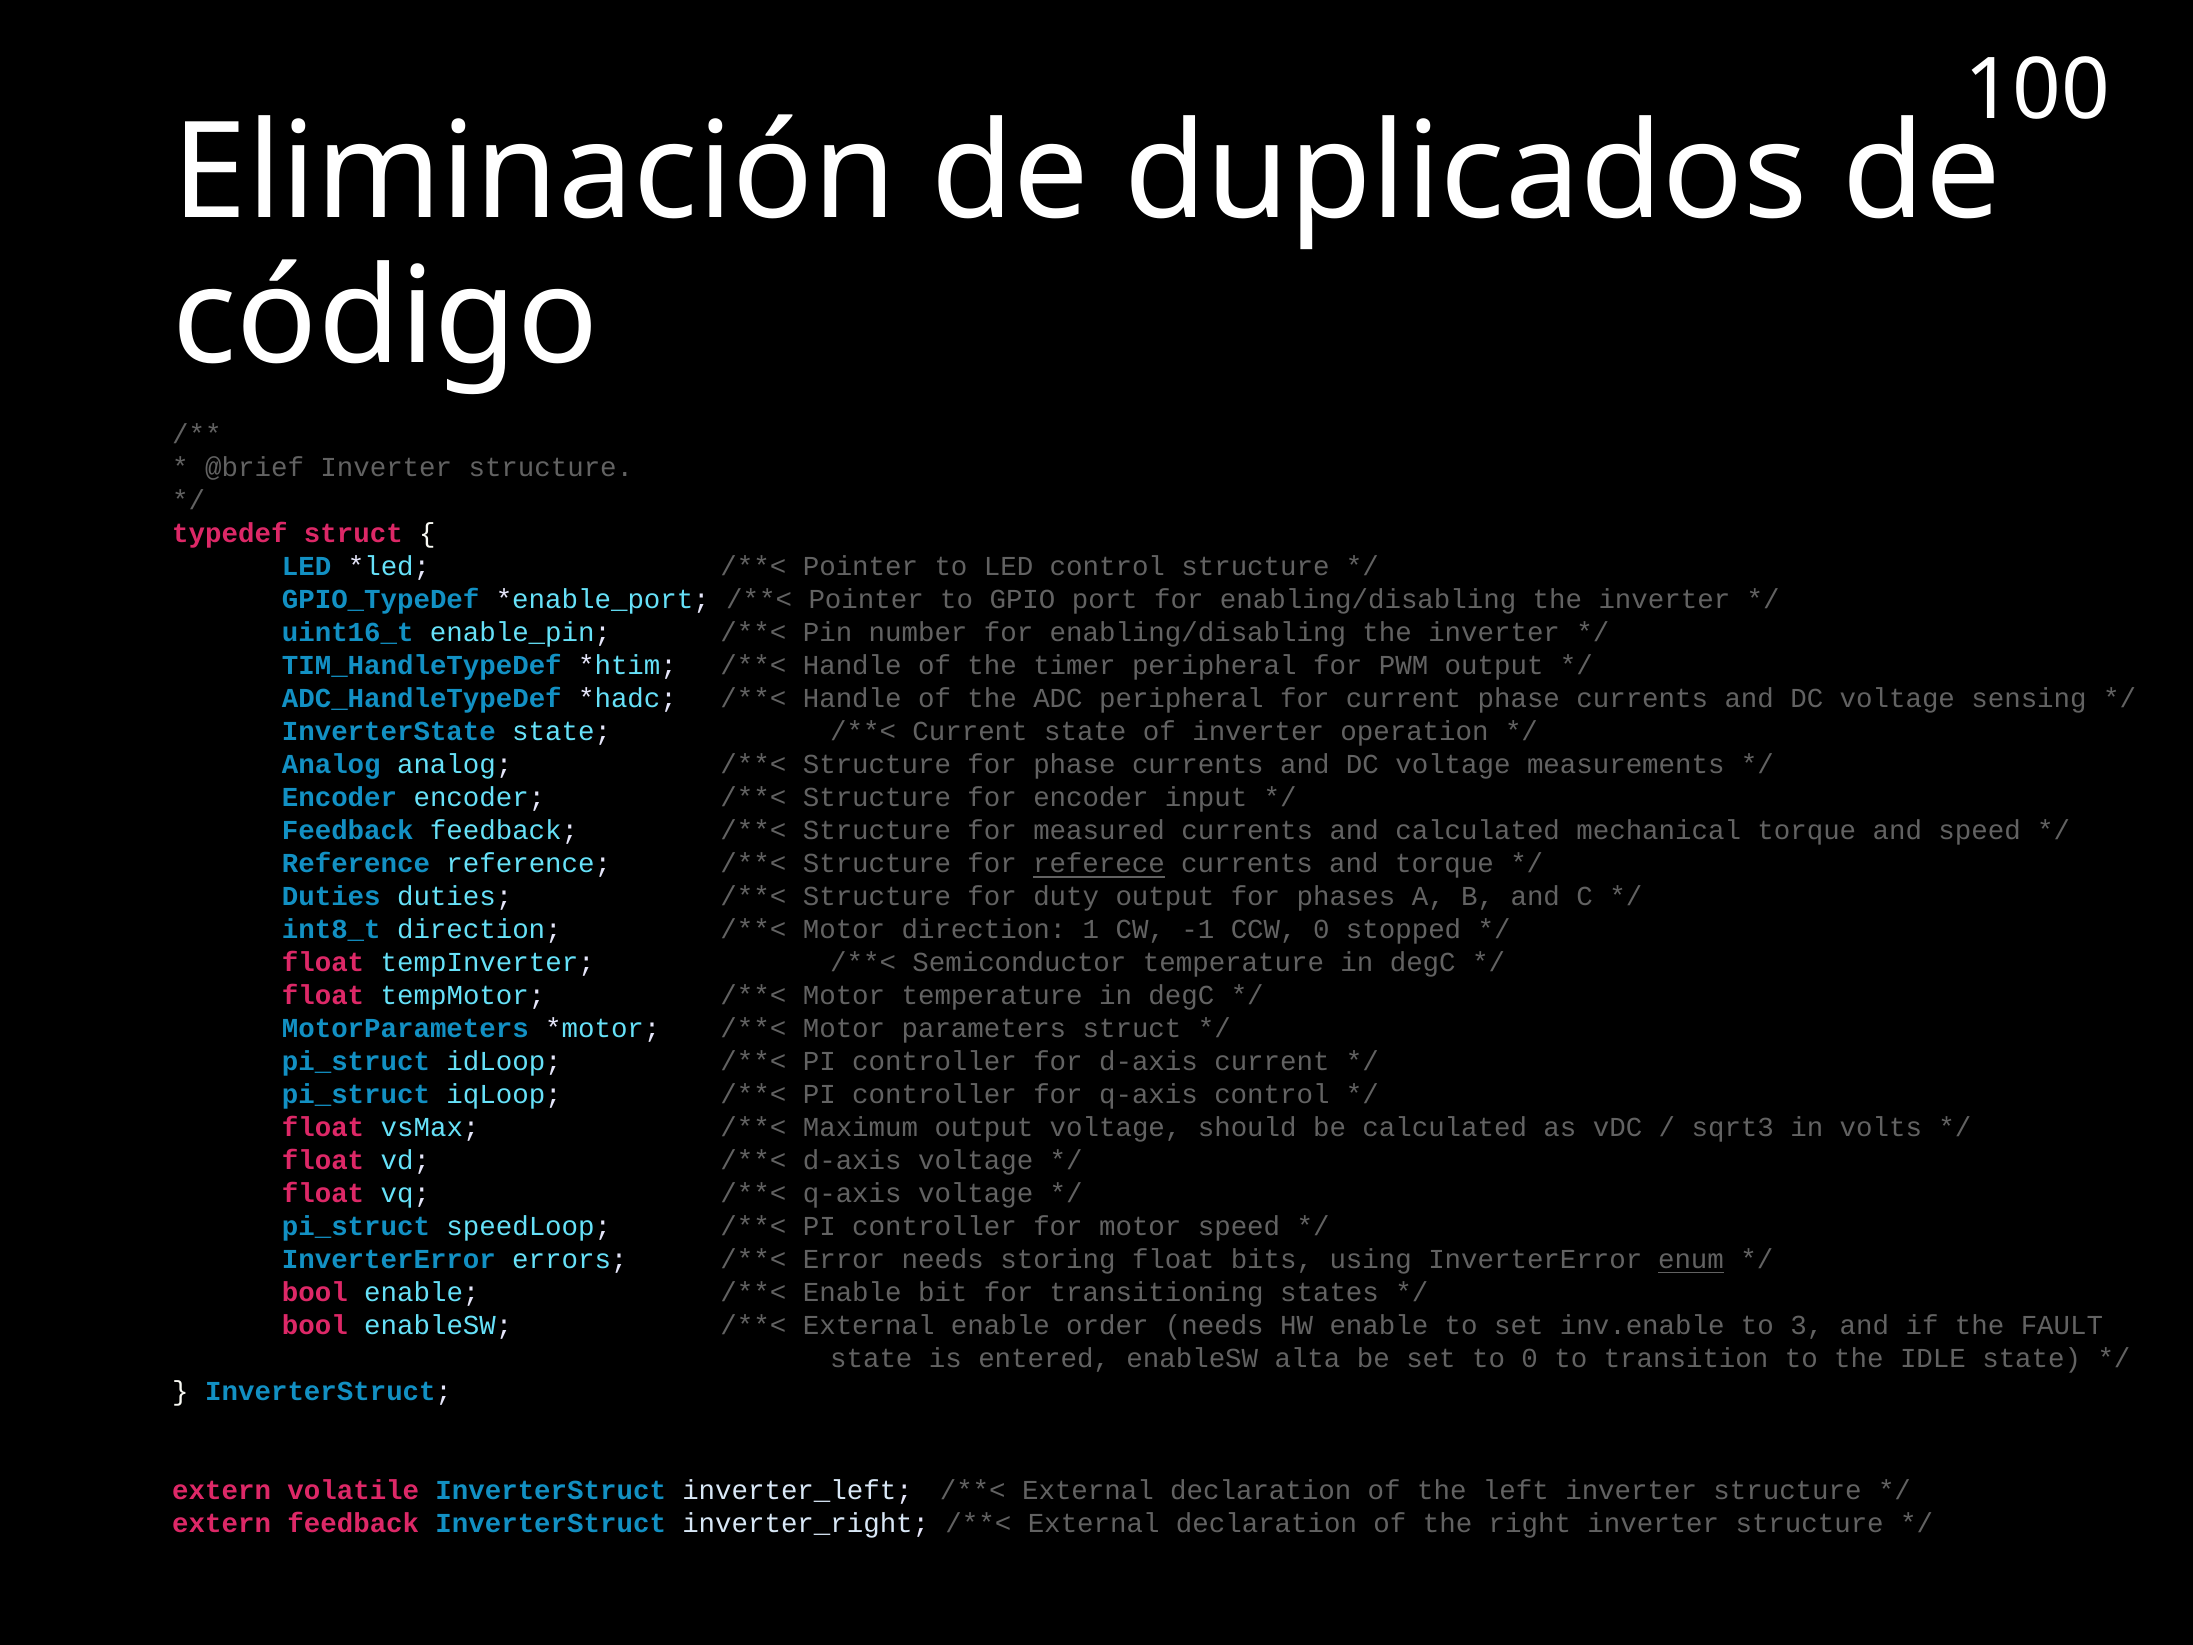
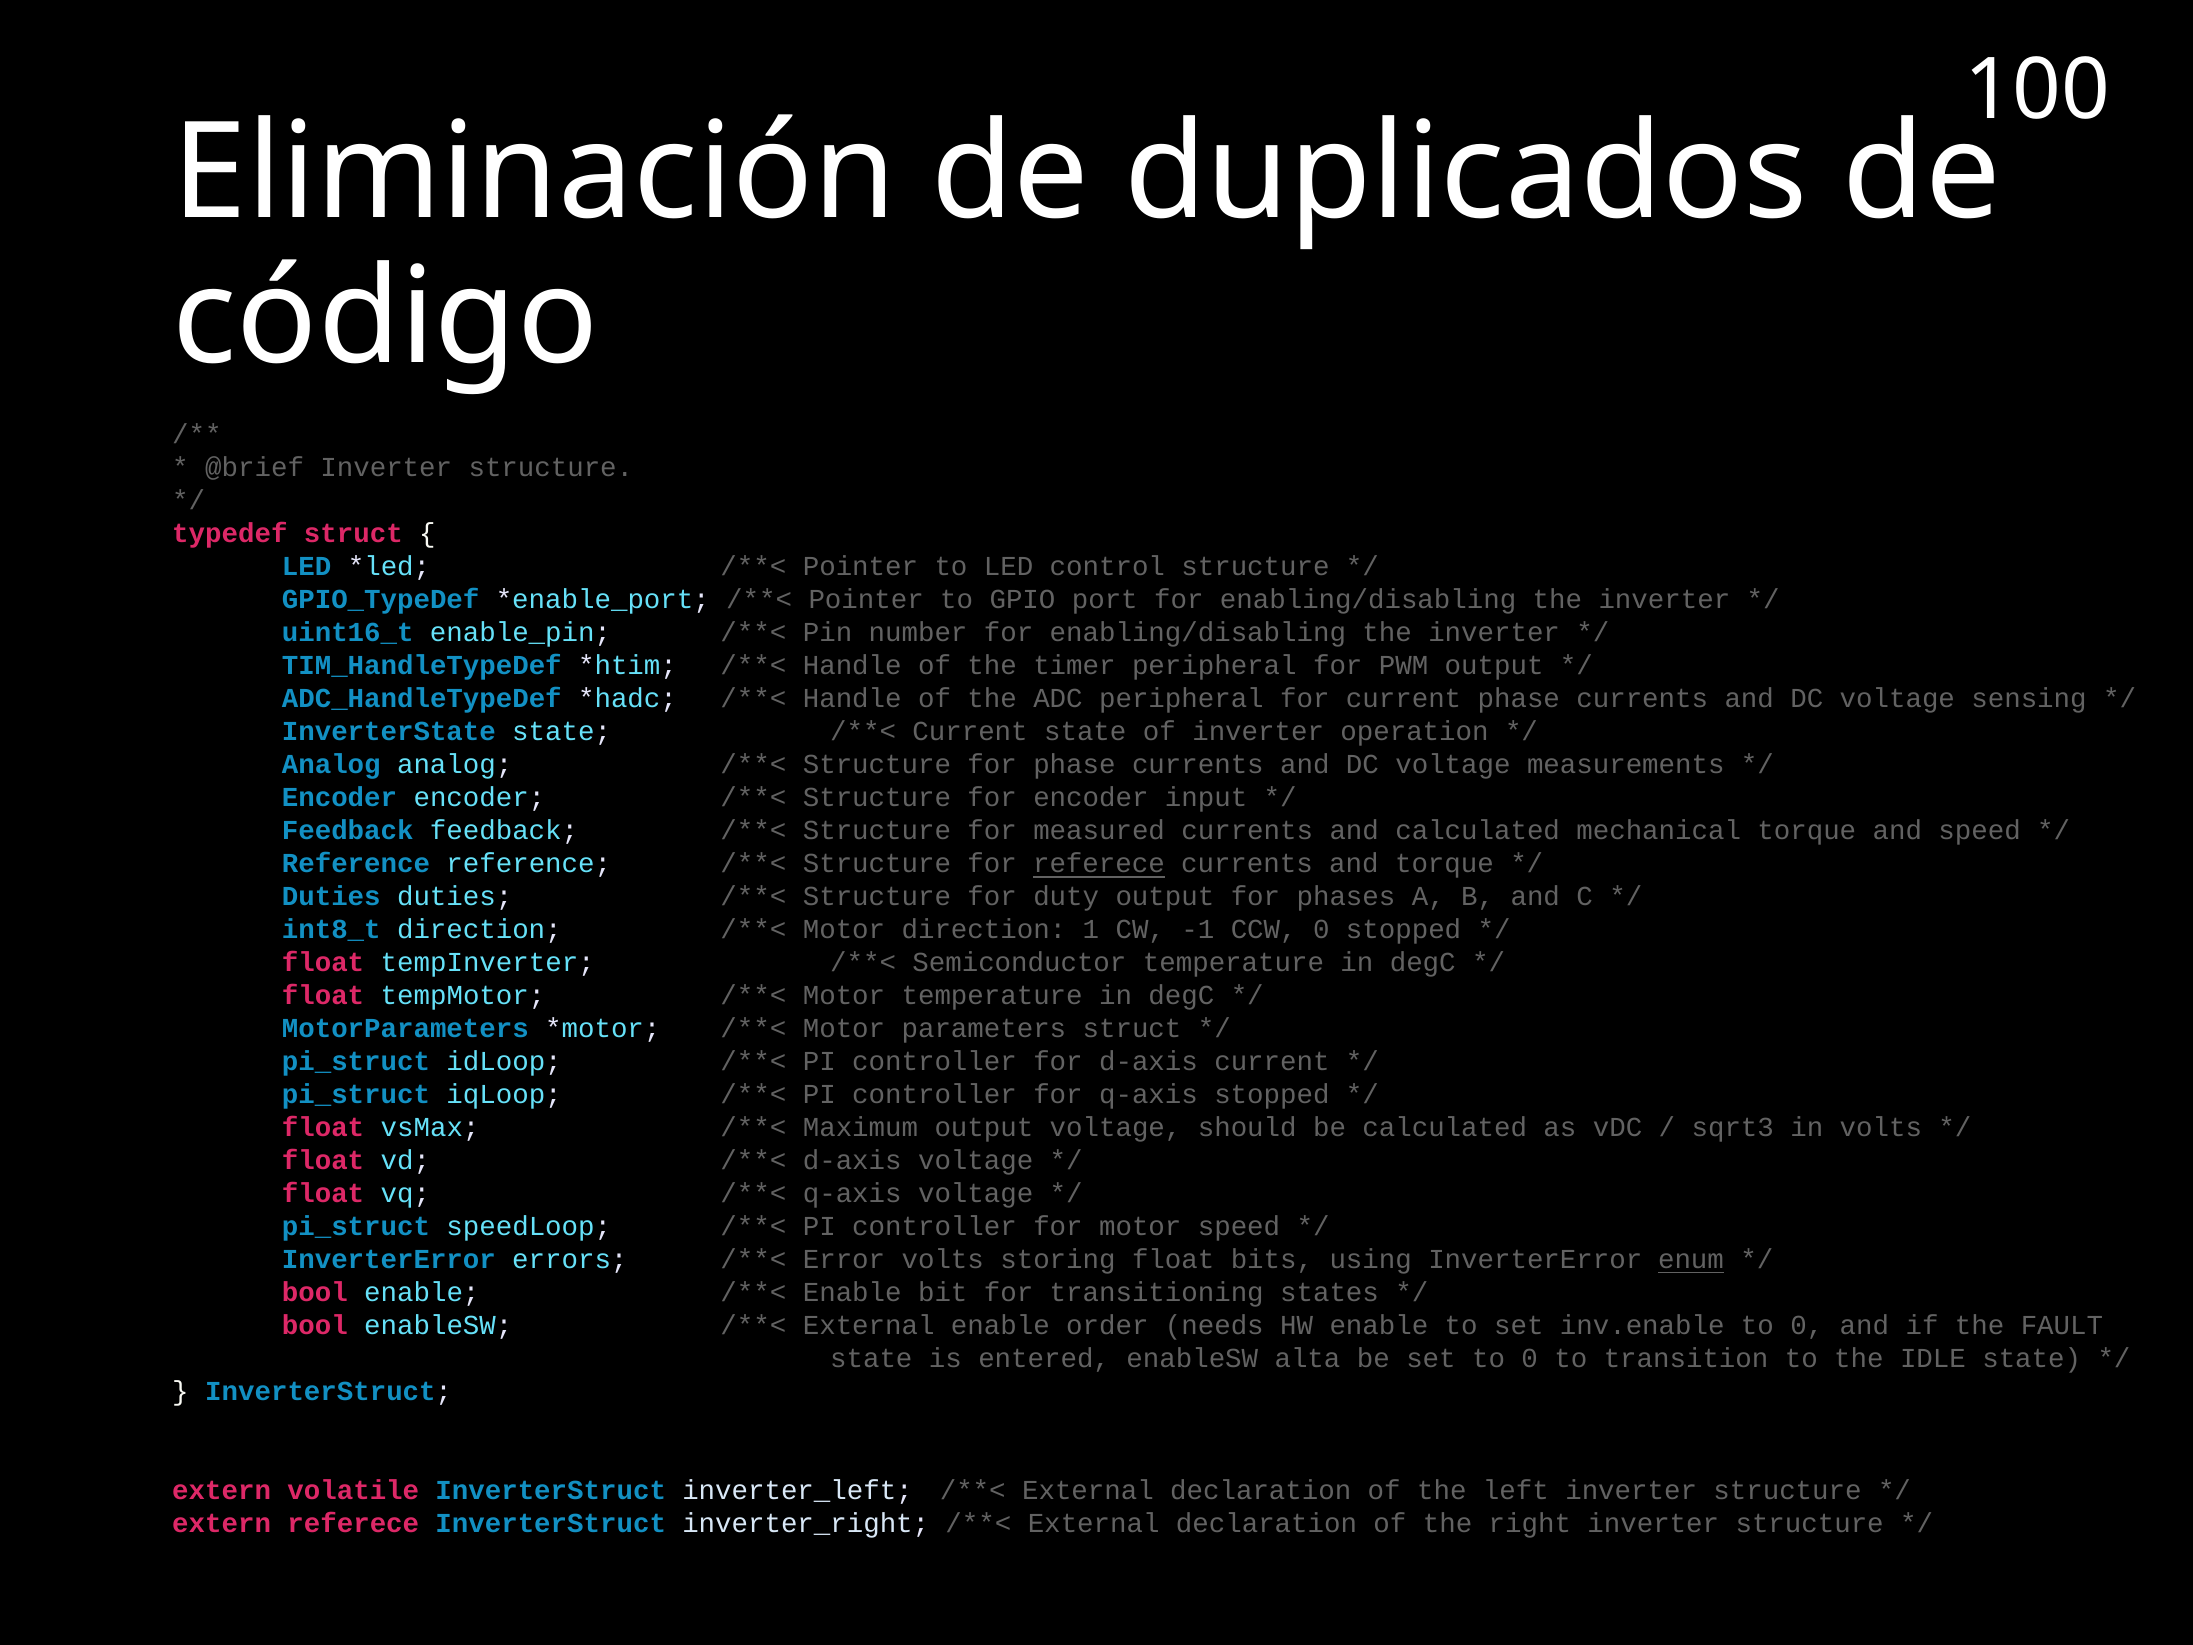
q-axis control: control -> stopped (1272, 1094)
Error needs: needs -> volts (943, 1259)
inv.enable to 3: 3 -> 0 (1807, 1325)
extern feedback: feedback -> referece (353, 1523)
